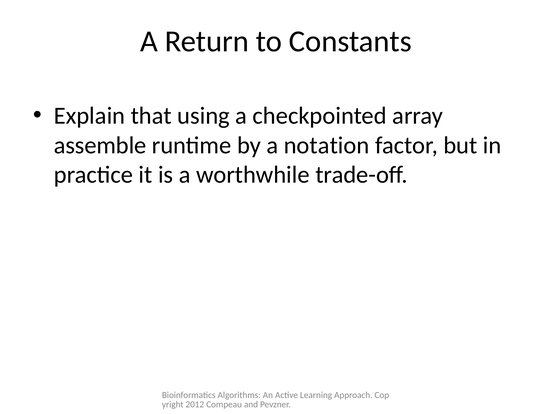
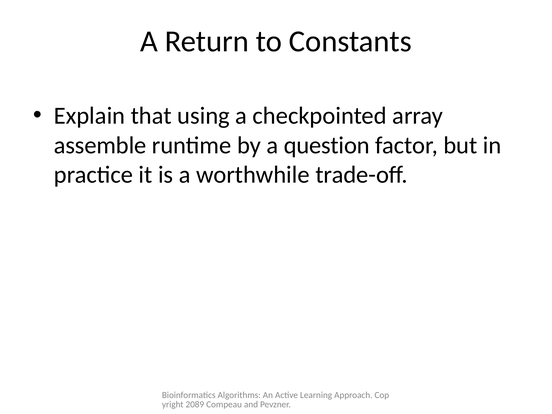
notation: notation -> question (327, 145)
2012: 2012 -> 2089 (195, 404)
